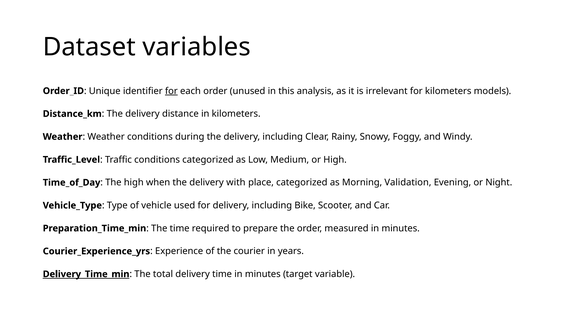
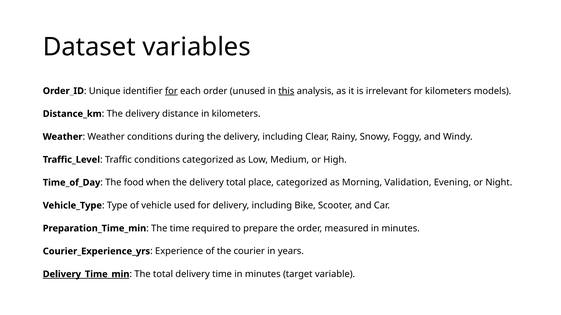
this underline: none -> present (286, 91)
The high: high -> food (134, 183)
delivery with: with -> total (236, 183)
